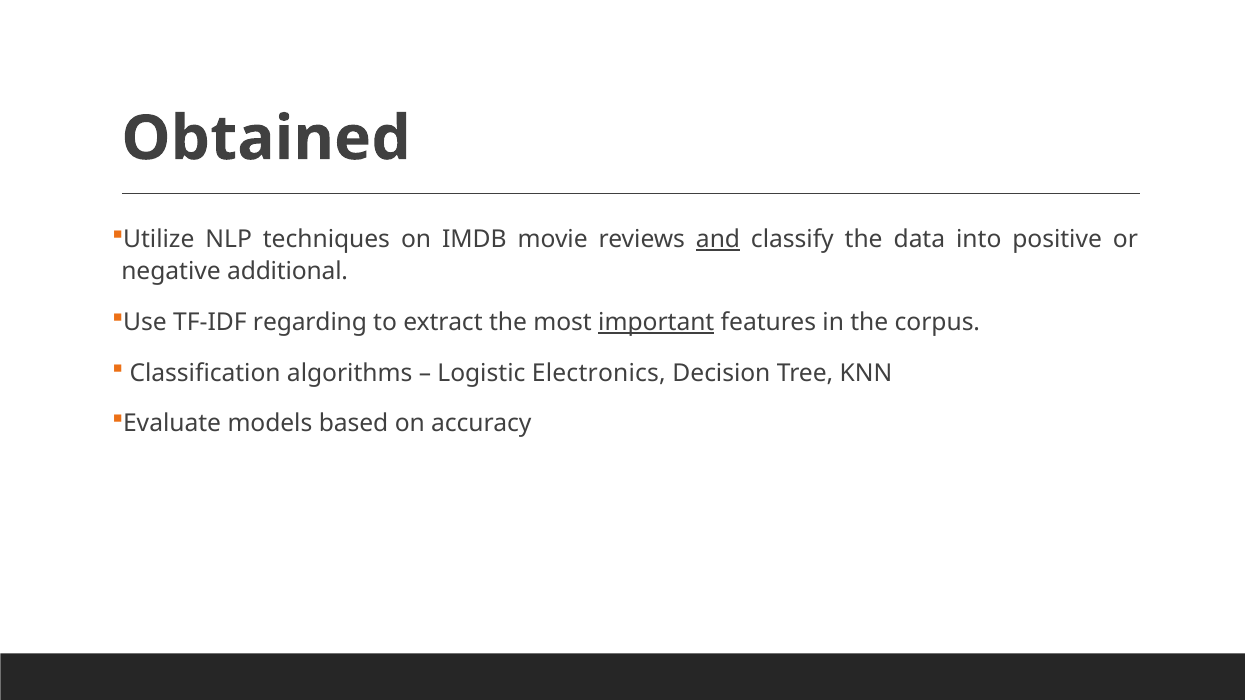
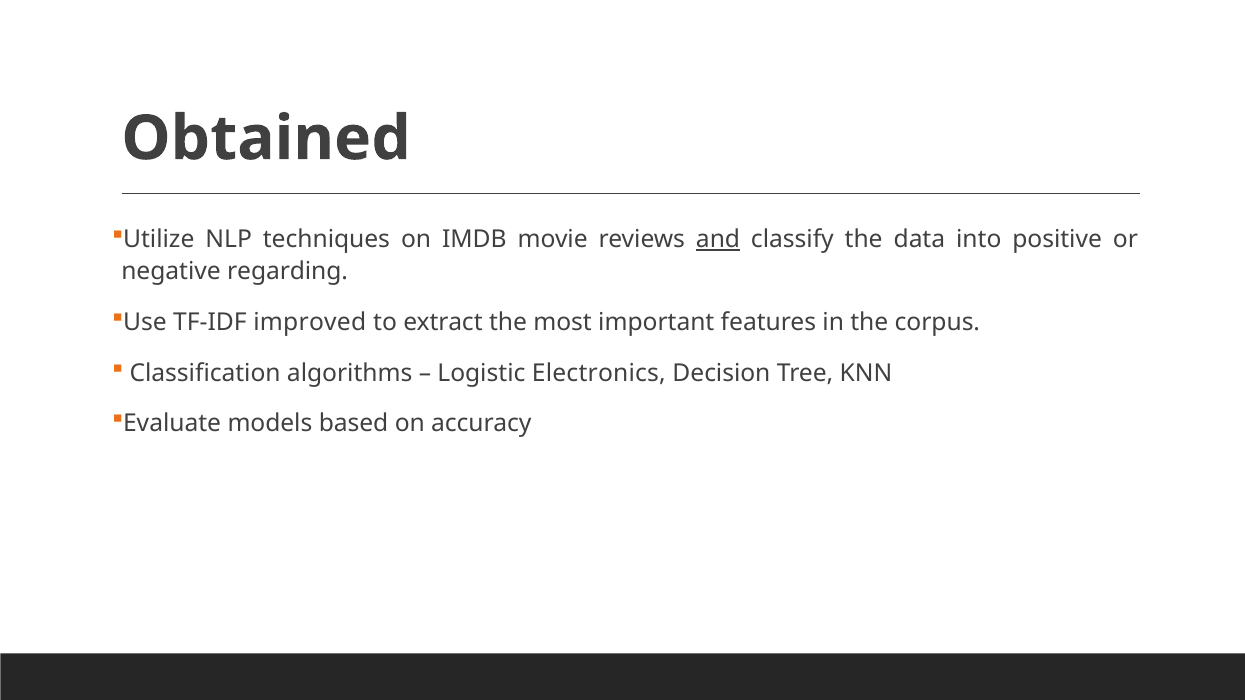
additional: additional -> regarding (288, 272)
regarding: regarding -> improved (310, 322)
important underline: present -> none (656, 322)
